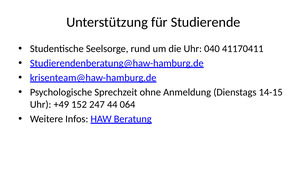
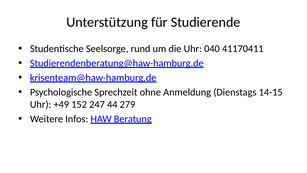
064: 064 -> 279 (128, 104)
